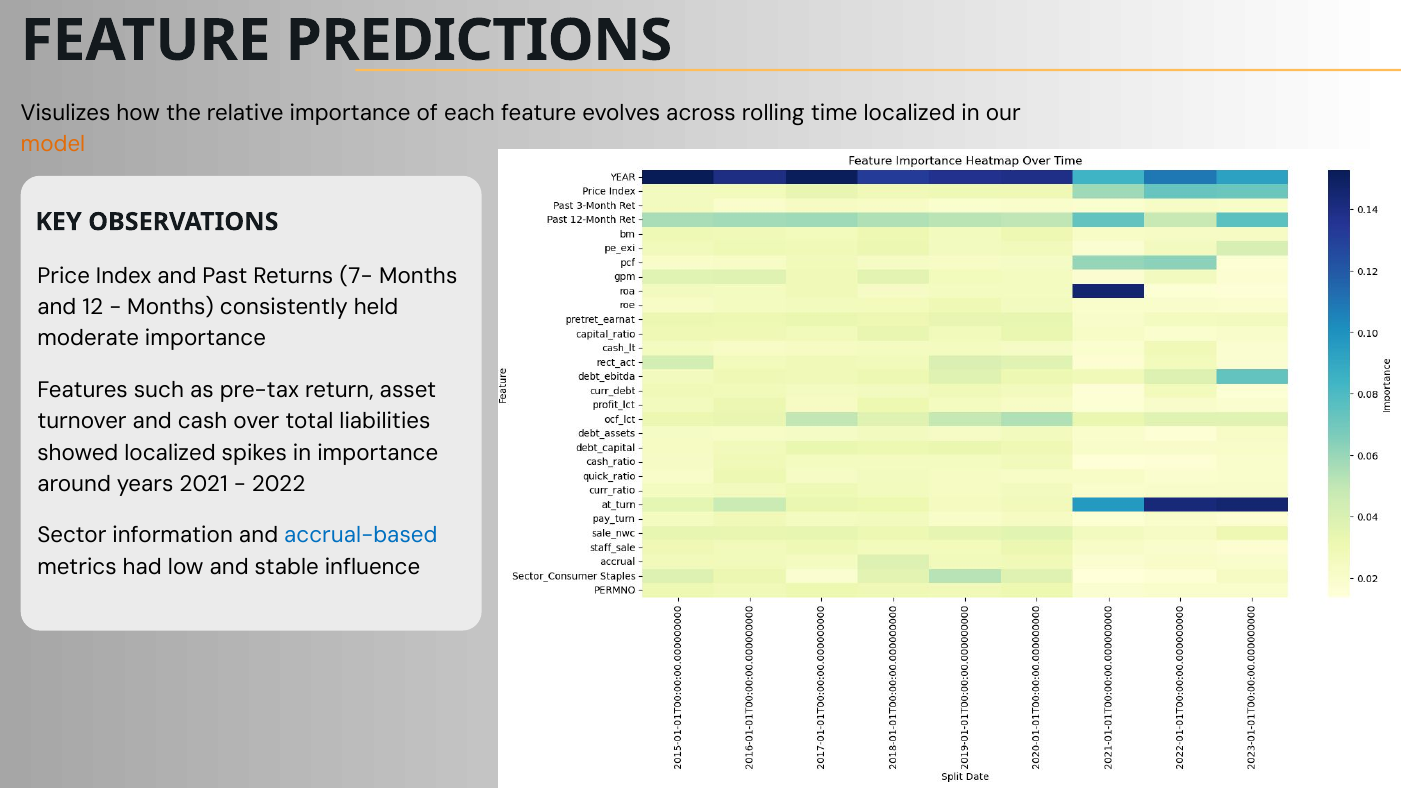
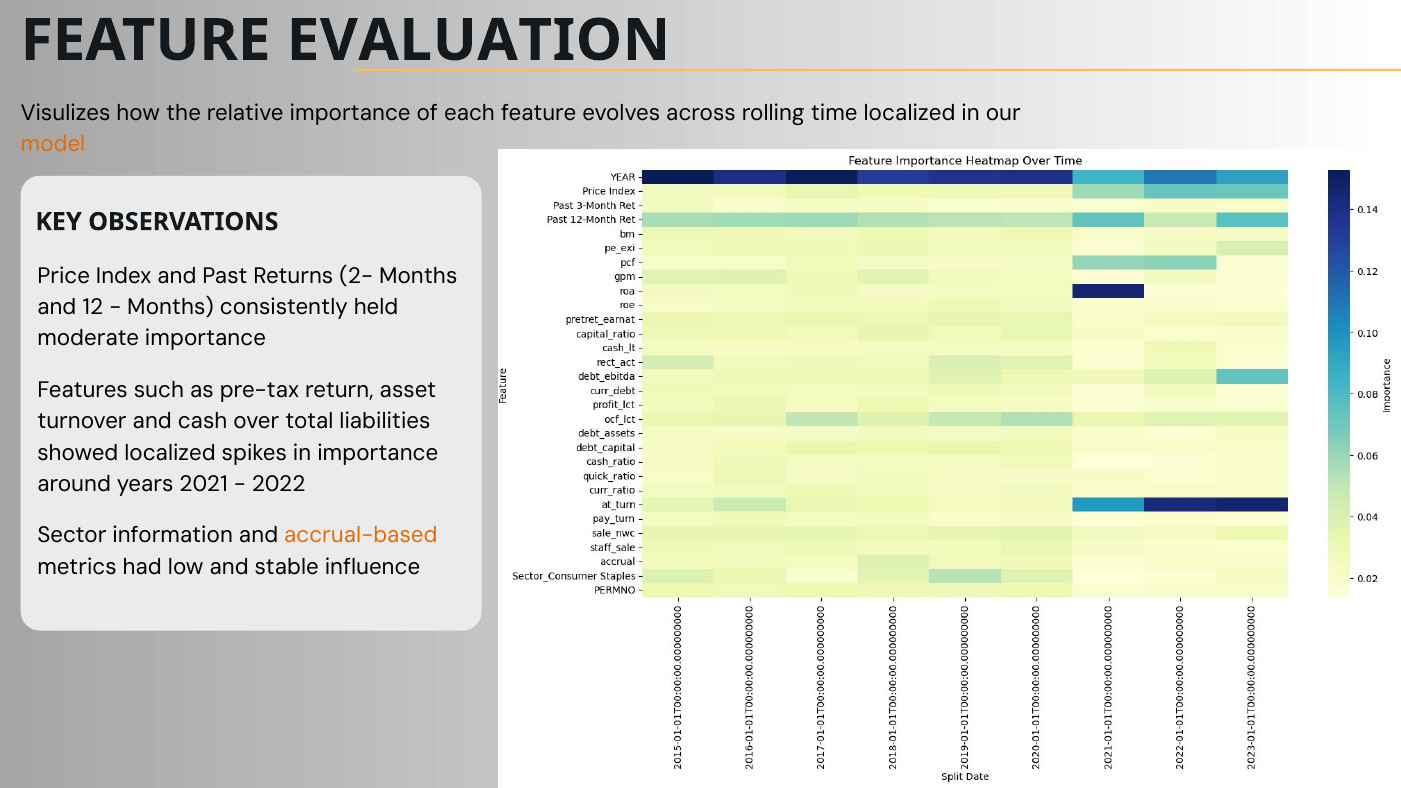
PREDICTIONS: PREDICTIONS -> EVALUATION (478, 41)
7-: 7- -> 2- (356, 276)
accrual-based colour: blue -> orange (361, 535)
